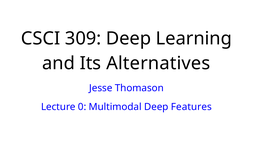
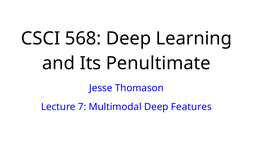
309: 309 -> 568 (83, 39)
Alternatives: Alternatives -> Penultimate (158, 63)
0: 0 -> 7 (82, 107)
